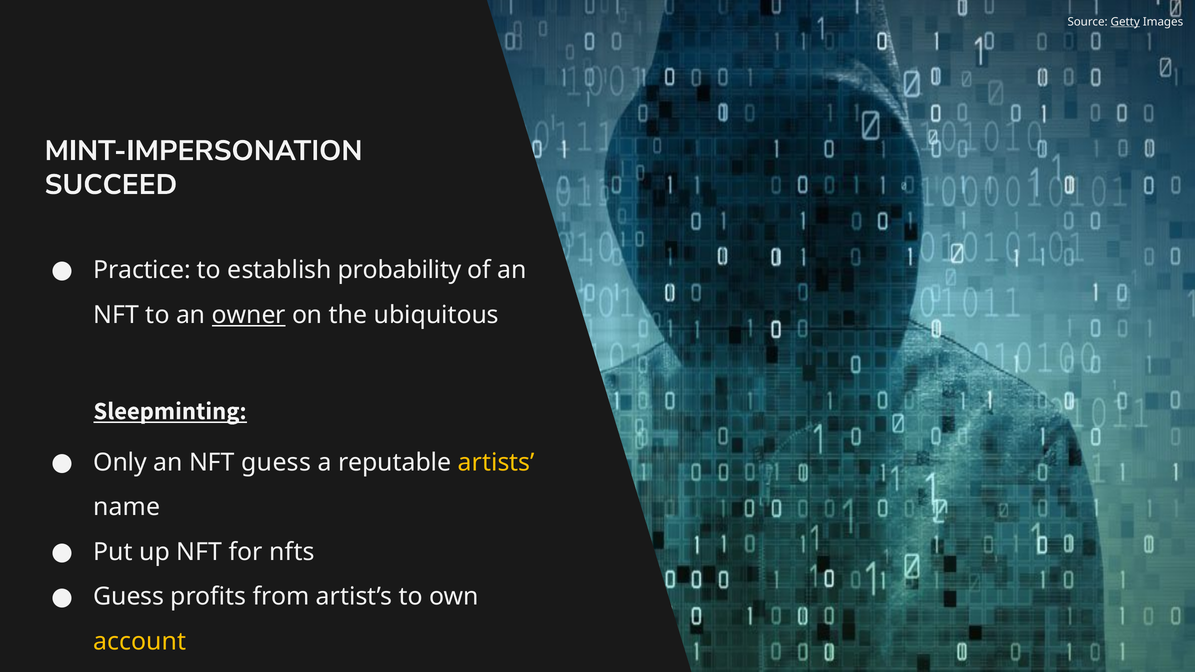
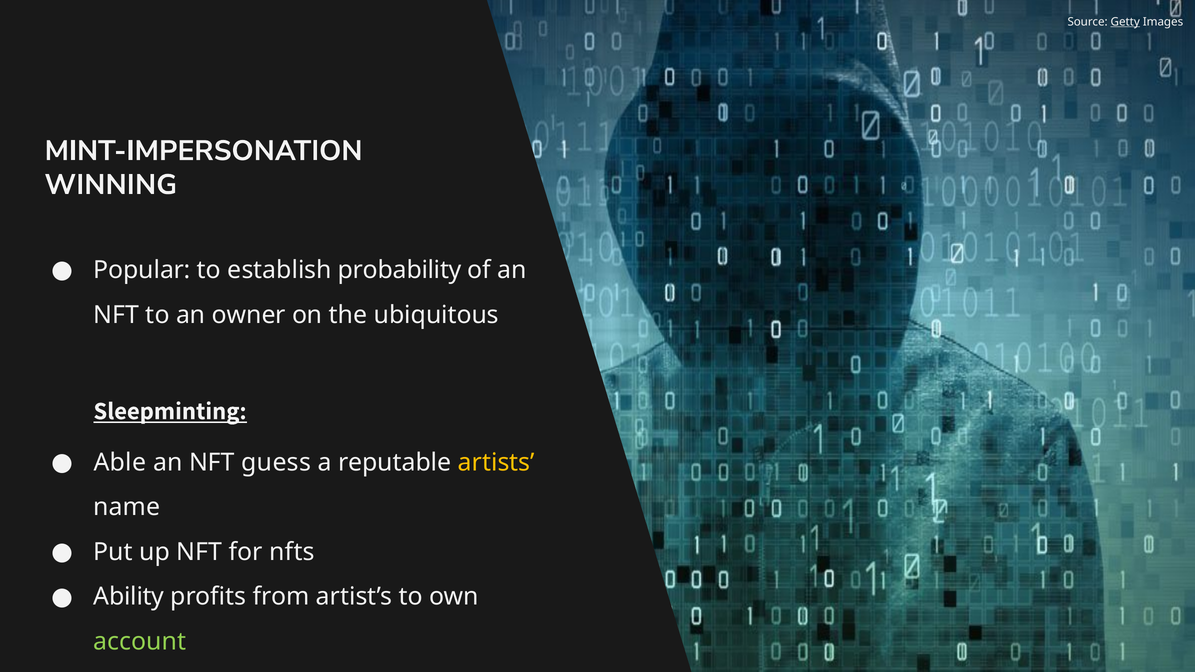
SUCCEED: SUCCEED -> WINNING (111, 185)
Practice: Practice -> Popular (142, 270)
owner underline: present -> none (249, 315)
Only: Only -> Able (120, 463)
Guess: Guess -> Ability (129, 597)
account colour: yellow -> light green (140, 642)
